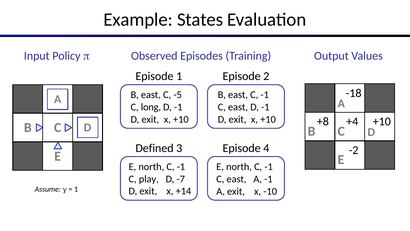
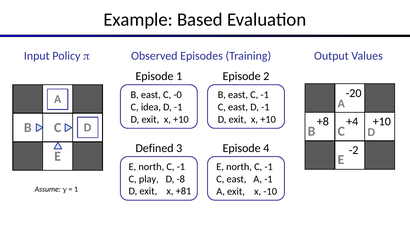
States: States -> Based (200, 20)
-18: -18 -> -20 (354, 93)
-5: -5 -> -0 (178, 95)
long: long -> idea (151, 107)
-7: -7 -> -8 (181, 179)
+14: +14 -> +81 (183, 191)
